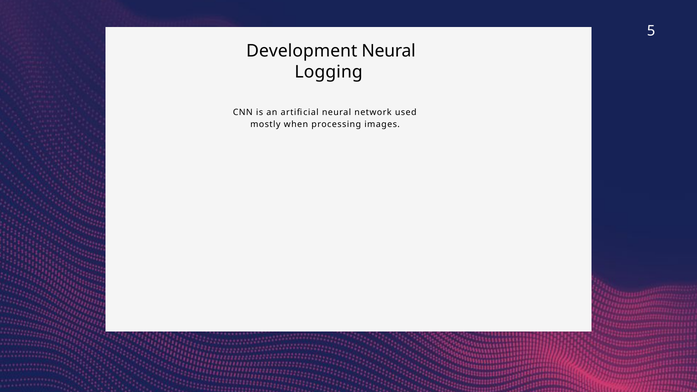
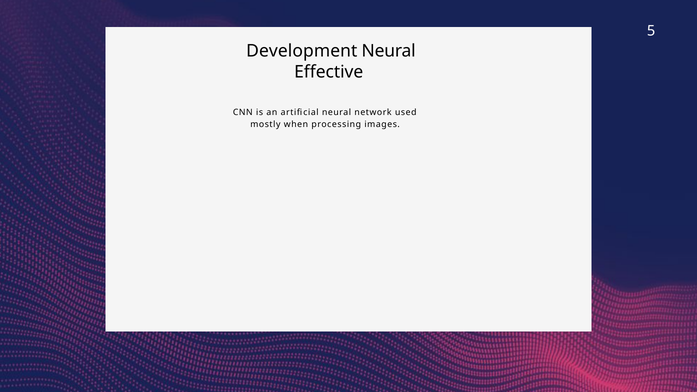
Logging: Logging -> Effective (329, 72)
